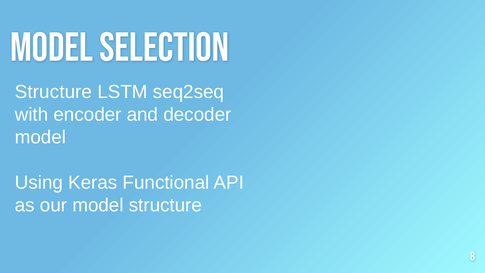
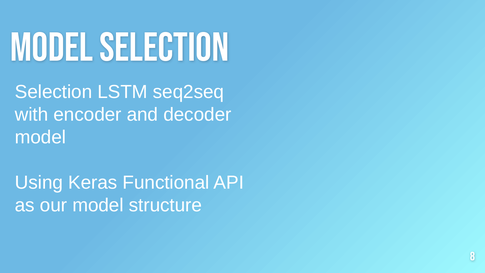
Structure: Structure -> Selection (54, 92)
